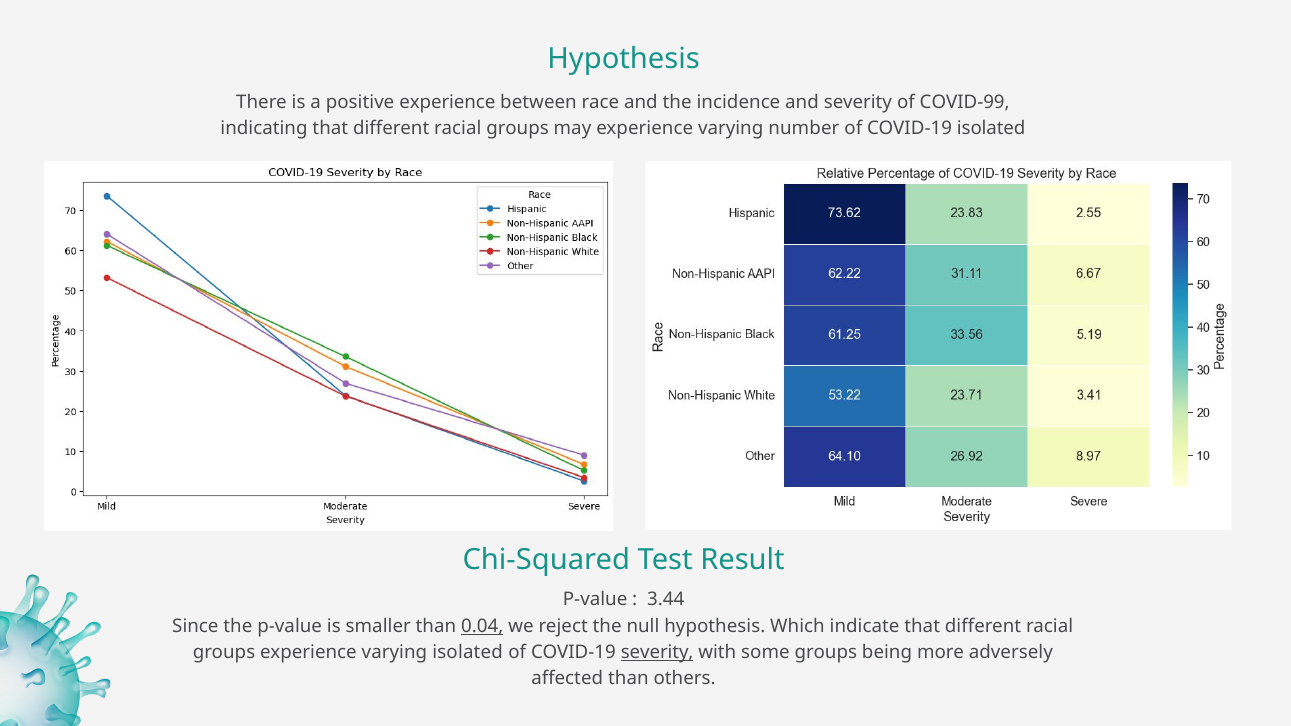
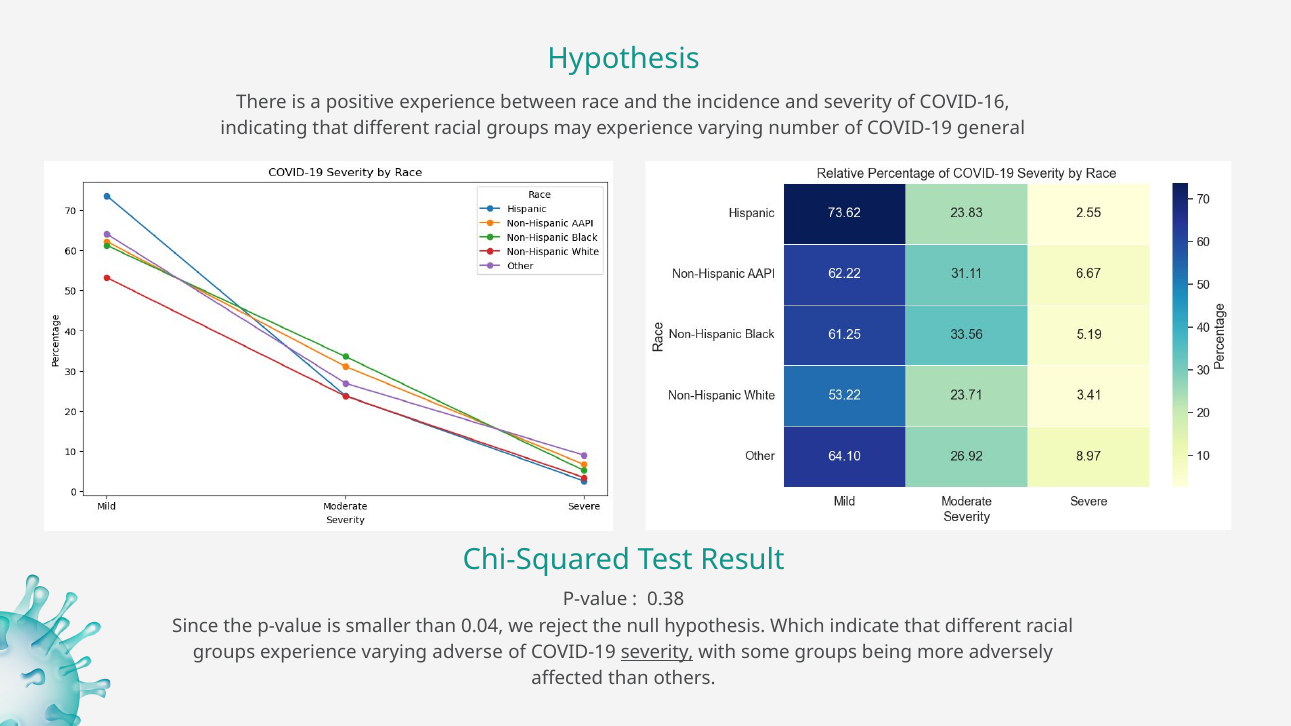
COVID-99: COVID-99 -> COVID-16 (965, 102)
COVID-19 isolated: isolated -> general (991, 128)
3.44: 3.44 -> 0.38 (666, 600)
0.04 underline: present -> none (482, 626)
varying isolated: isolated -> adverse (468, 652)
